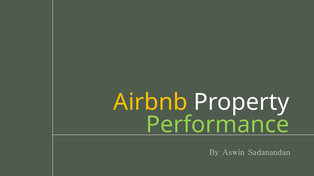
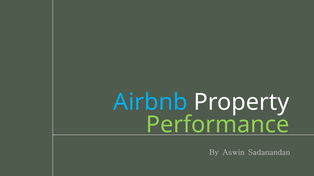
Airbnb colour: yellow -> light blue (150, 102)
